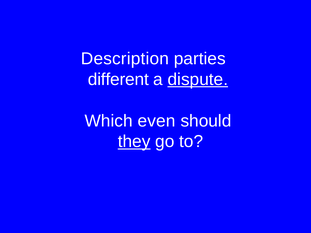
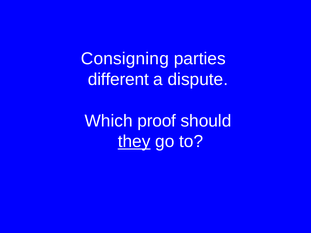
Description: Description -> Consigning (125, 59)
dispute underline: present -> none (198, 79)
even: even -> proof (157, 121)
